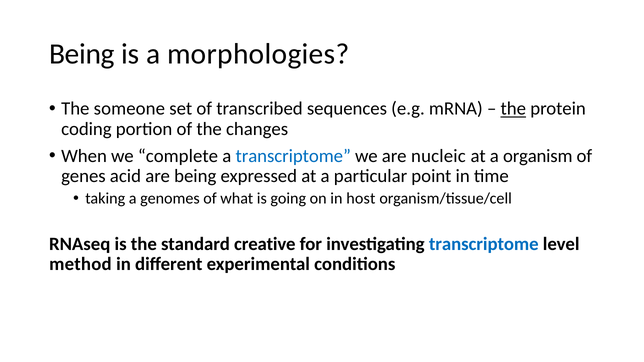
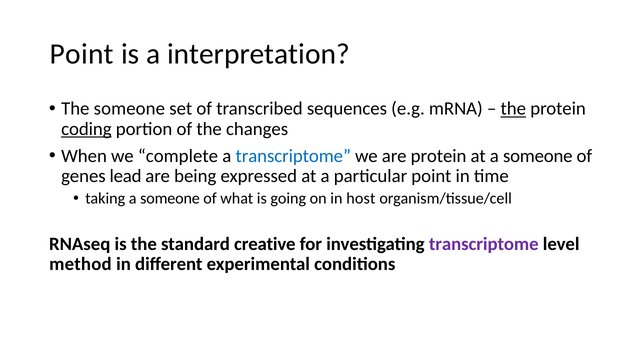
Being: Being -> Point (82, 54)
morphologies: morphologies -> interpretation (258, 54)
coding underline: none -> present (86, 129)
are nucleic: nucleic -> protein (439, 156)
at a organism: organism -> someone (538, 156)
acid: acid -> lead (126, 176)
taking a genomes: genomes -> someone (170, 199)
transcriptome colour: blue -> purple (484, 244)
